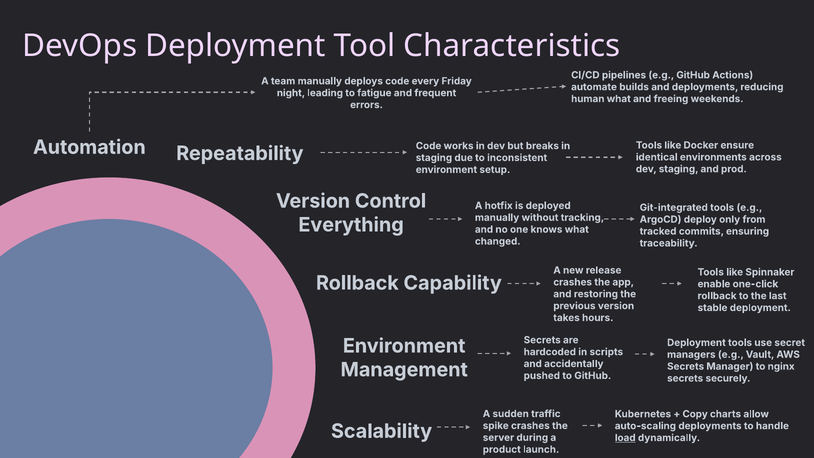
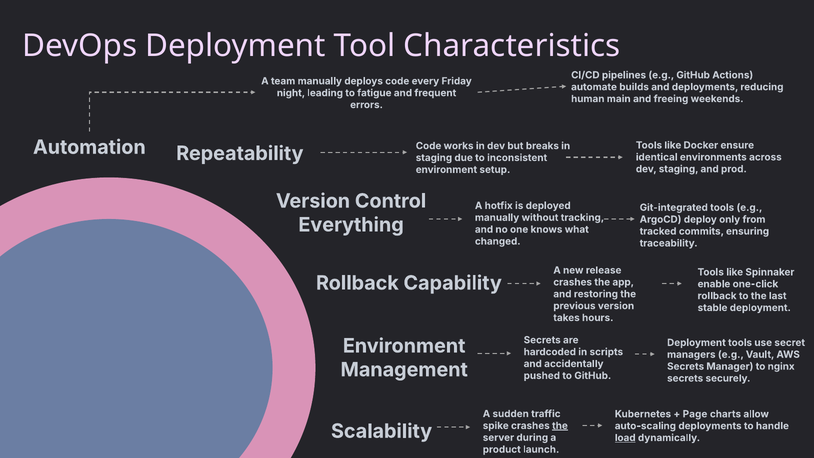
human what: what -> main (619, 99)
Copy: Copy -> Page (695, 414)
the underline: none -> present (560, 426)
